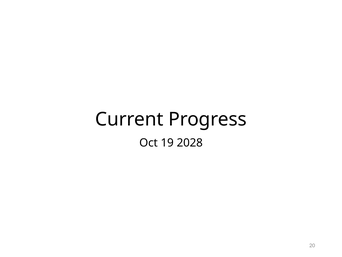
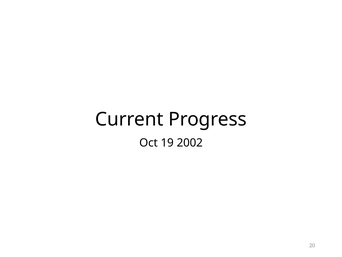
2028: 2028 -> 2002 (190, 143)
